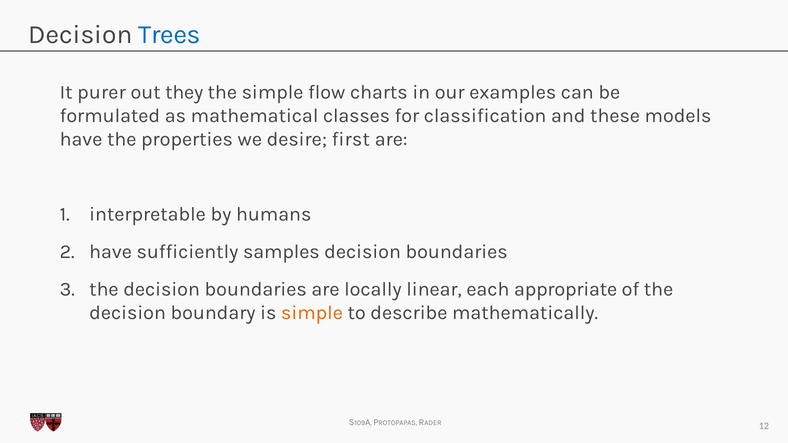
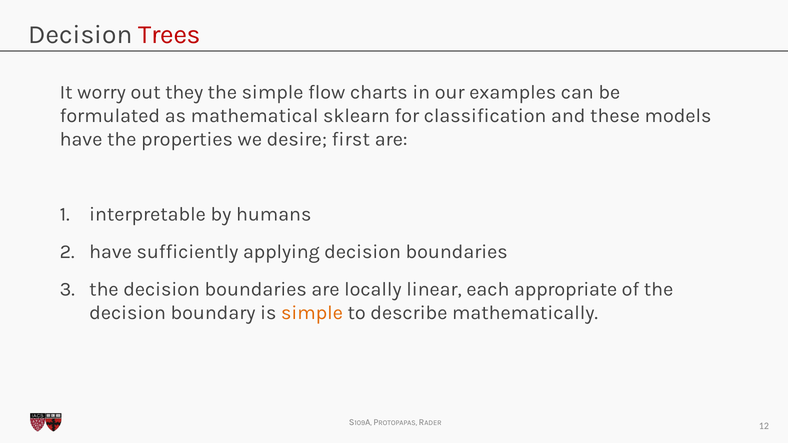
Trees colour: blue -> red (169, 34)
purer: purer -> worry (102, 92)
classes: classes -> sklearn (356, 116)
samples: samples -> applying (281, 252)
